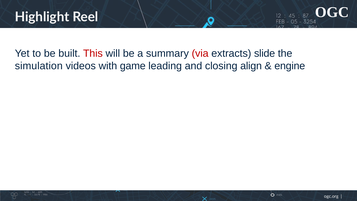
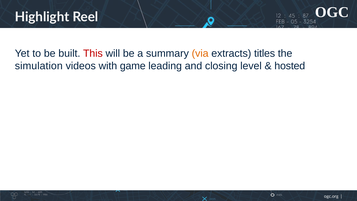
via colour: red -> orange (200, 53)
slide: slide -> titles (265, 53)
align: align -> level (251, 66)
engine: engine -> hosted (290, 66)
